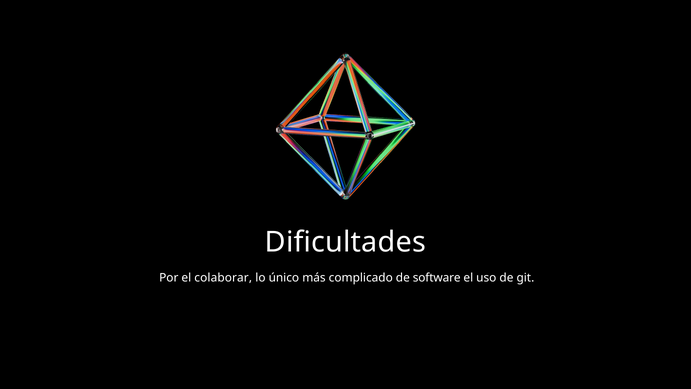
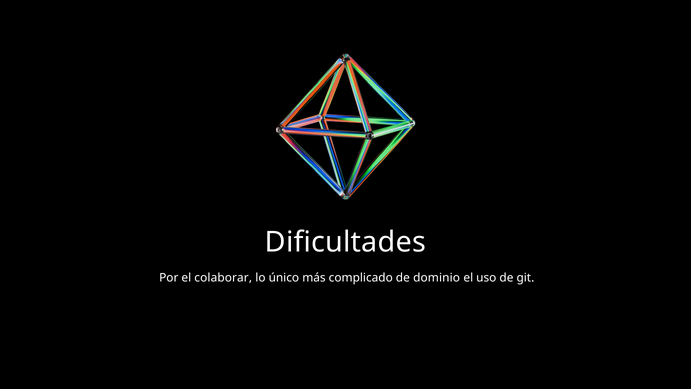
software: software -> dominio (437, 278)
